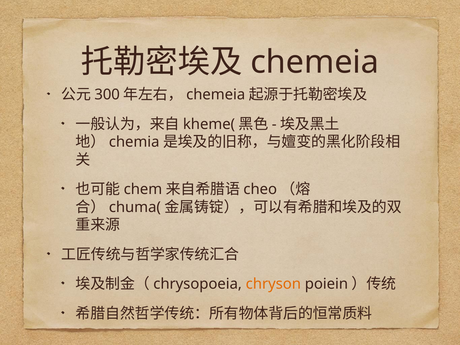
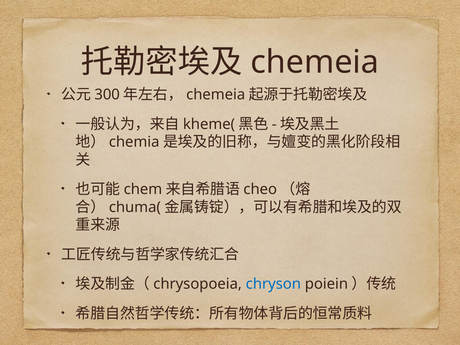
chryson colour: orange -> blue (273, 284)
